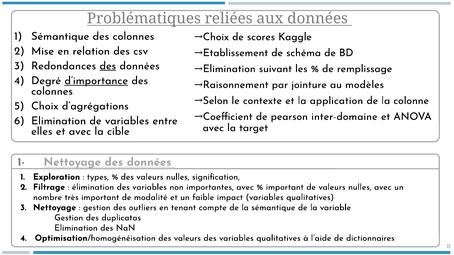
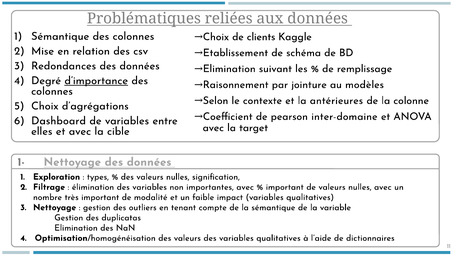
scores: scores -> clients (261, 37)
des underline: present -> none (108, 66)
application: application -> antérieures (336, 101)
Elimination: Elimination -> Dashboard (59, 121)
